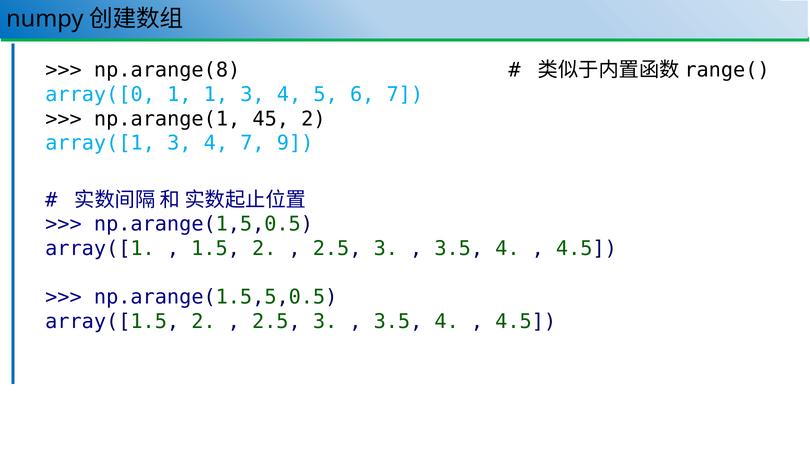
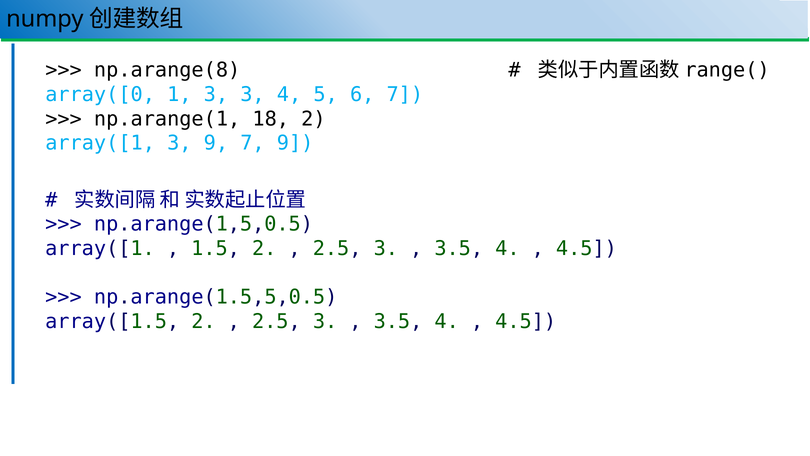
1 1: 1 -> 3 (216, 95)
45: 45 -> 18 (271, 119)
array([1 3 4: 4 -> 9 (216, 143)
